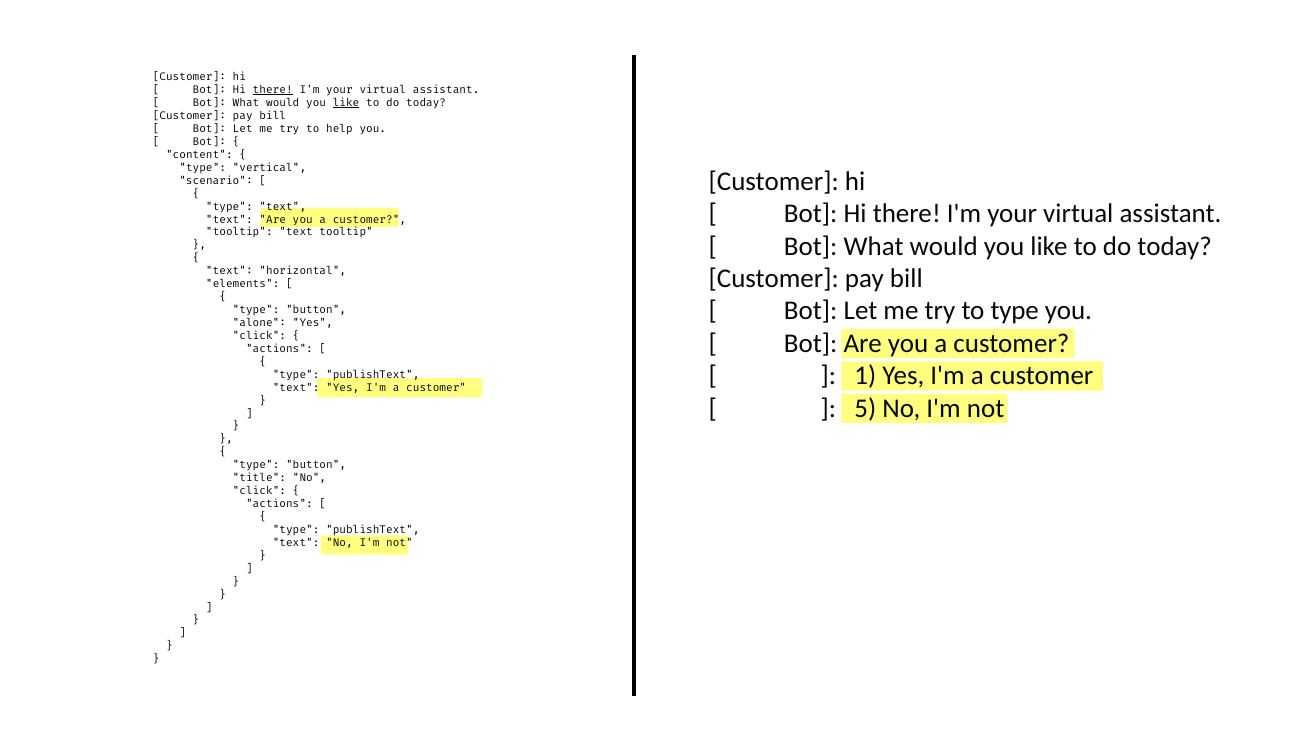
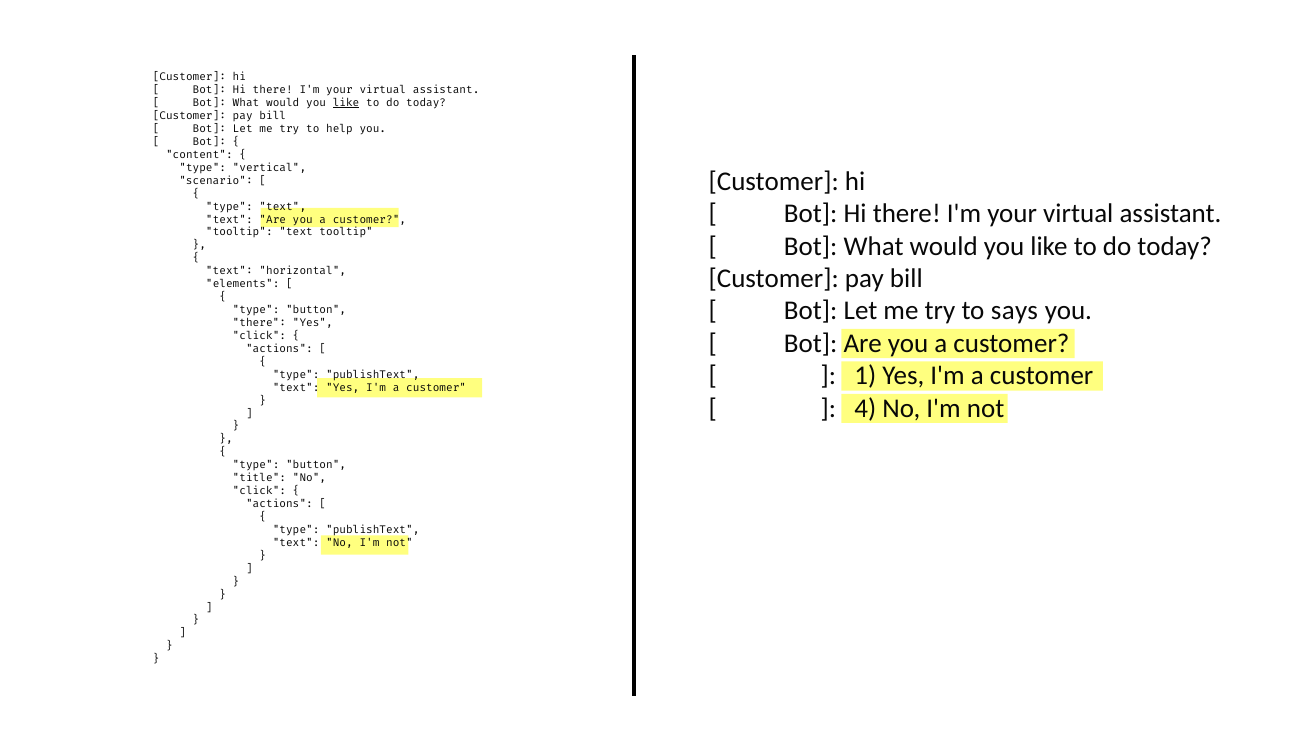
there underline: present -> none (273, 90)
to type: type -> says (1015, 311)
alone: alone -> there (259, 323)
5: 5 -> 4 (865, 408)
